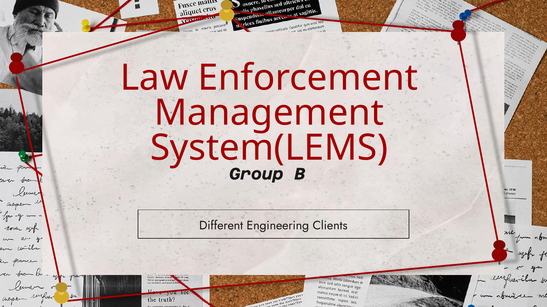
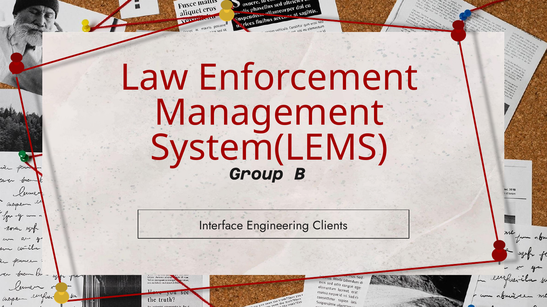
Different: Different -> Interface (221, 226)
